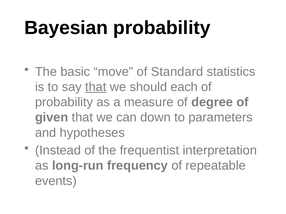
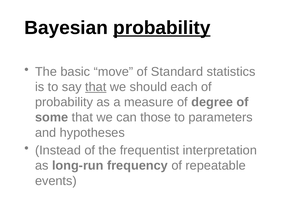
probability underline: none -> present (162, 28)
given: given -> some (52, 118)
down: down -> those (156, 118)
